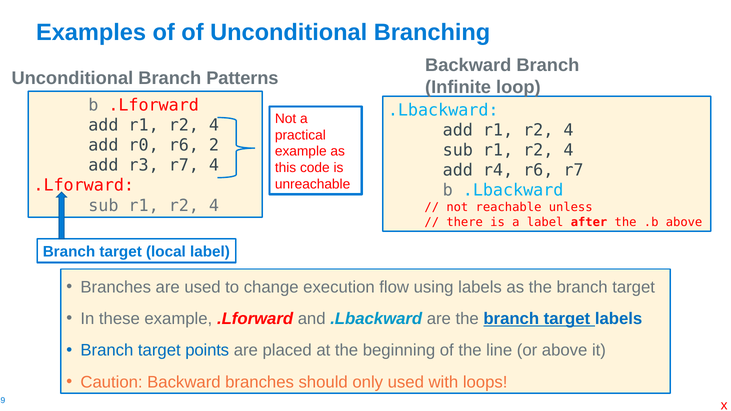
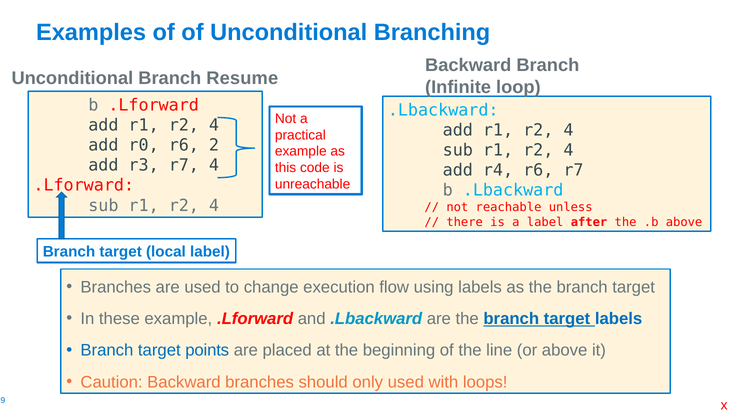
Patterns: Patterns -> Resume (242, 78)
